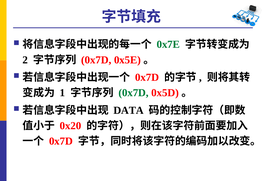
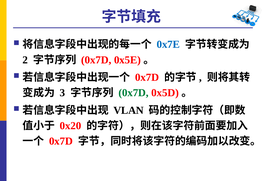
0x7E colour: green -> blue (168, 45)
1: 1 -> 3 (62, 93)
DATA: DATA -> VLAN (129, 111)
